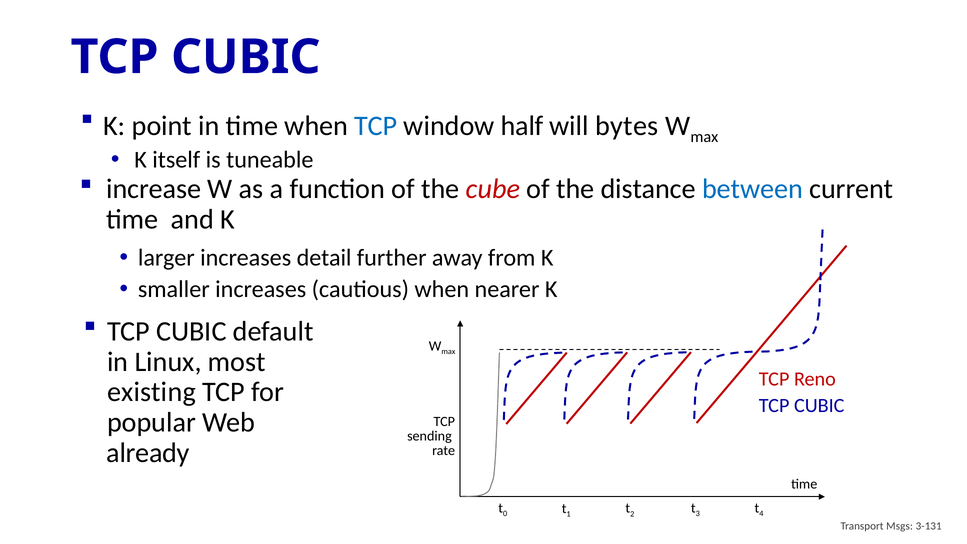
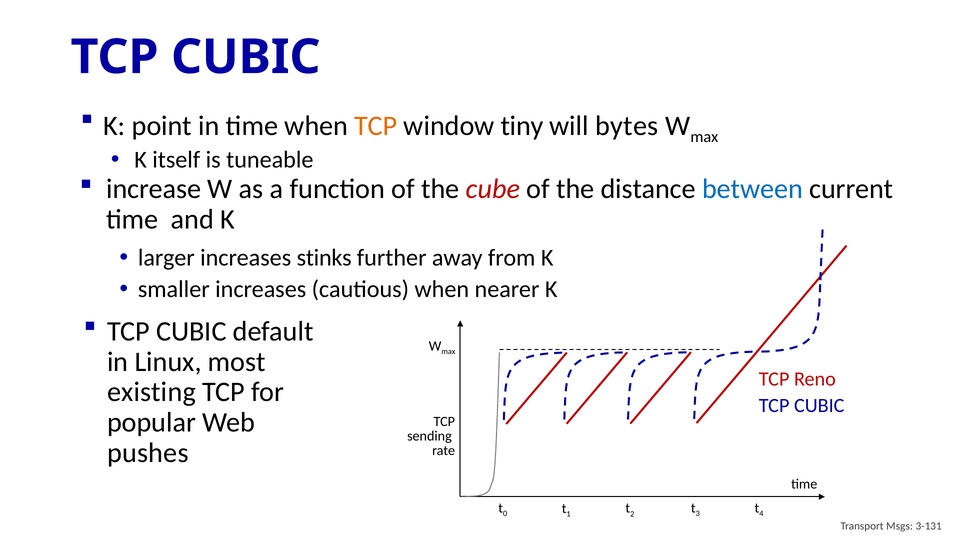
TCP colour: blue -> orange (376, 126)
half: half -> tiny (522, 126)
detail: detail -> stinks (324, 258)
already: already -> pushes (148, 453)
